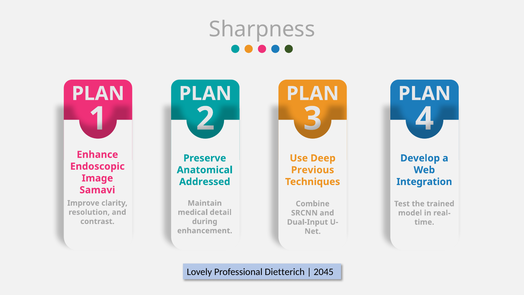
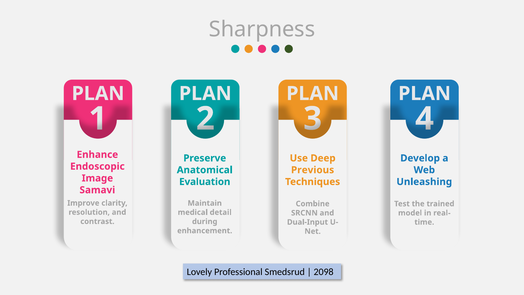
Addressed: Addressed -> Evaluation (205, 182)
Integration: Integration -> Unleashing (424, 182)
Dietterich: Dietterich -> Smedsrud (285, 272)
2045: 2045 -> 2098 (324, 272)
